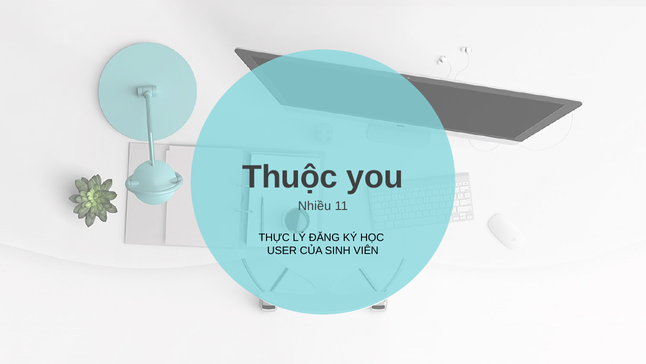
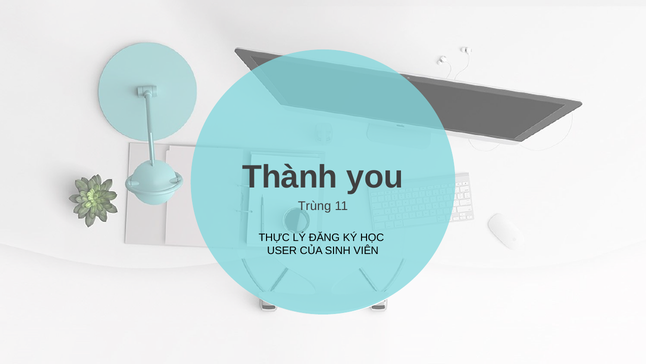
Thuộc: Thuộc -> Thành (290, 177)
Nhiều: Nhiều -> Trùng (315, 206)
